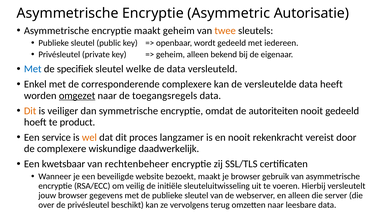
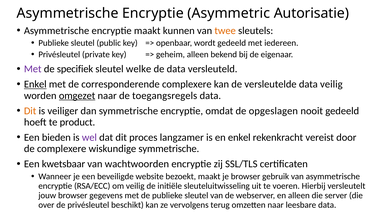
maakt geheim: geheim -> kunnen (179, 31)
Met colour: blue -> purple (33, 69)
Enkel underline: none -> present (35, 84)
data heeft: heeft -> veilig (331, 84)
autoriteiten: autoriteiten -> opgeslagen (273, 111)
service: service -> bieden (56, 138)
wel colour: orange -> purple (89, 138)
en nooit: nooit -> enkel (239, 138)
wiskundige daadwerkelijk: daadwerkelijk -> symmetrische (169, 149)
rechtenbeheer: rechtenbeheer -> wachtwoorden (137, 164)
